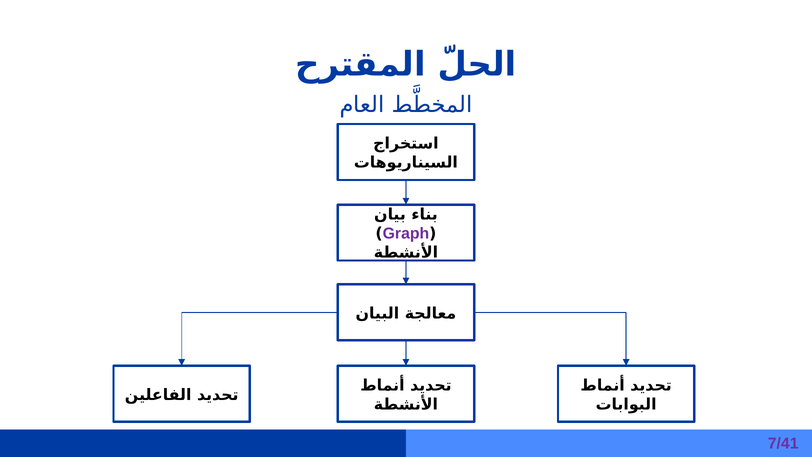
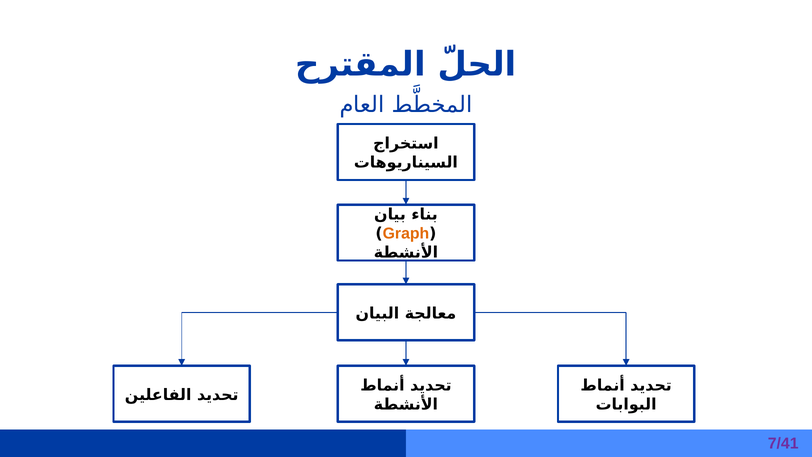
Graph colour: purple -> orange (406, 234)
